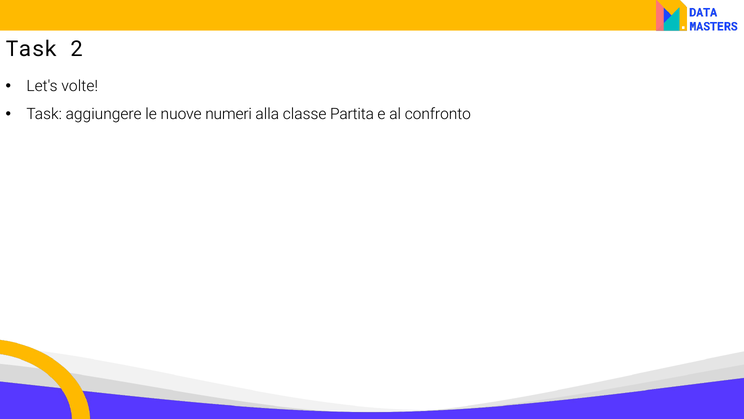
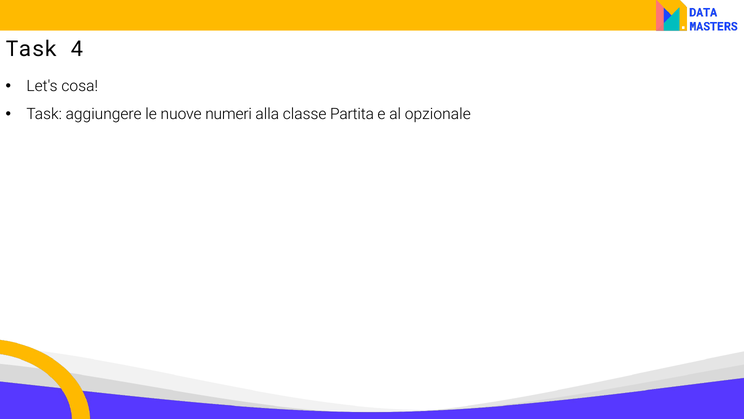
2: 2 -> 4 (77, 49)
volte: volte -> cosa (80, 86)
confronto: confronto -> opzionale (438, 114)
